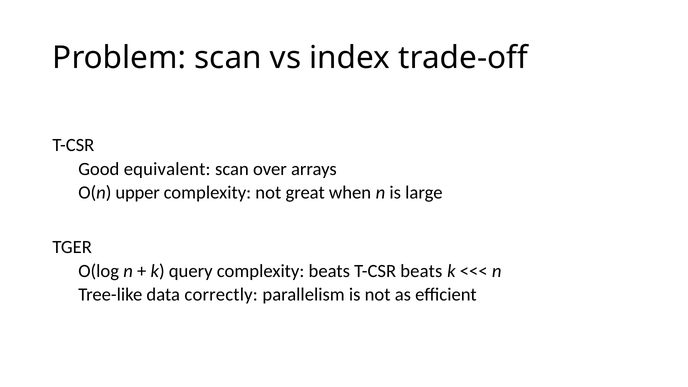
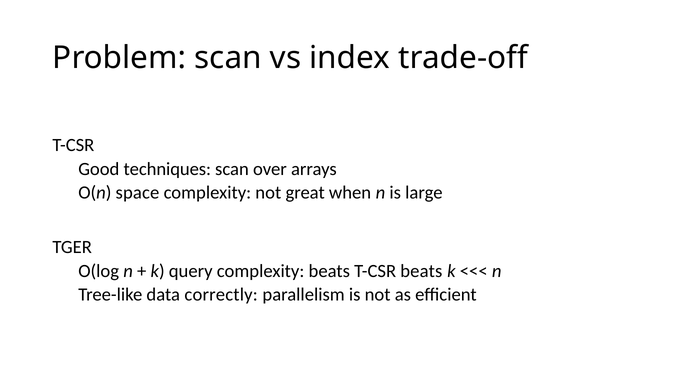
equivalent: equivalent -> techniques (167, 169)
upper: upper -> space (137, 193)
